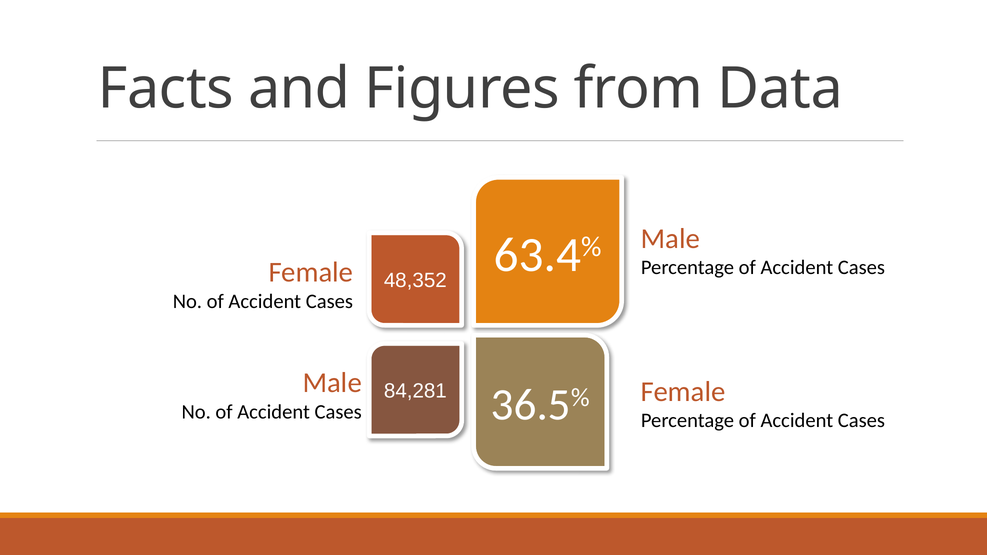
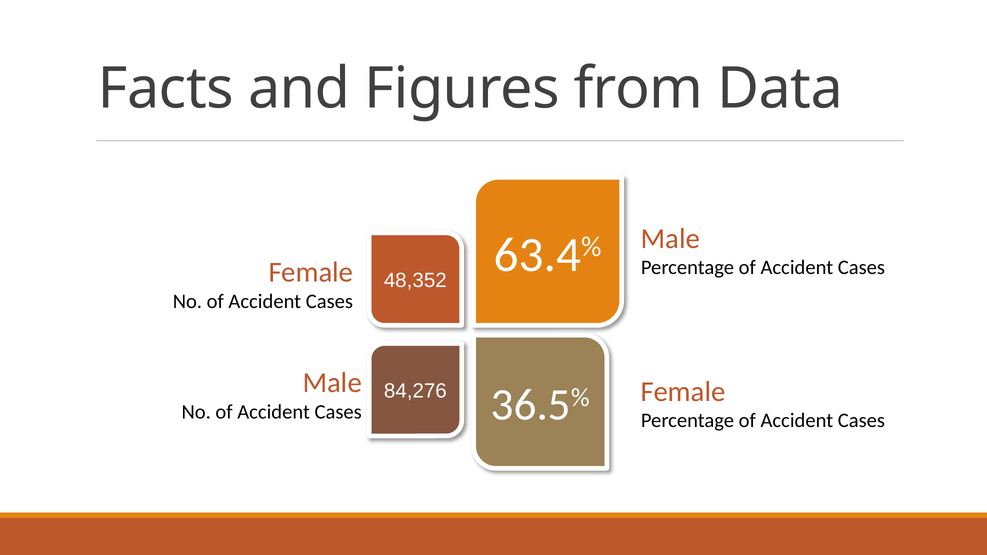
84,281: 84,281 -> 84,276 (415, 391)
